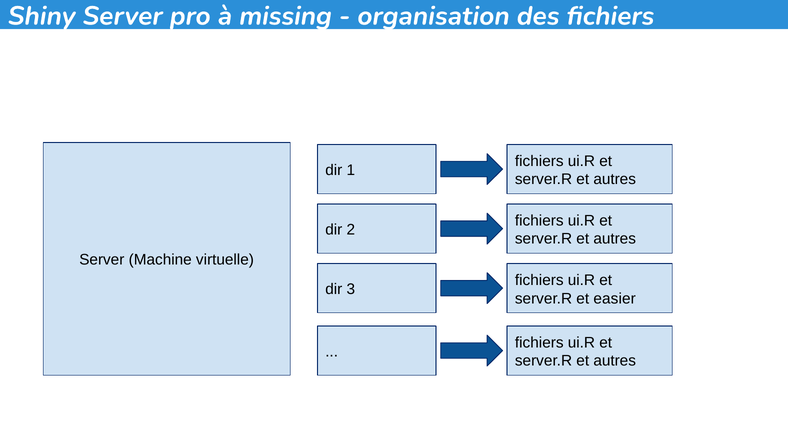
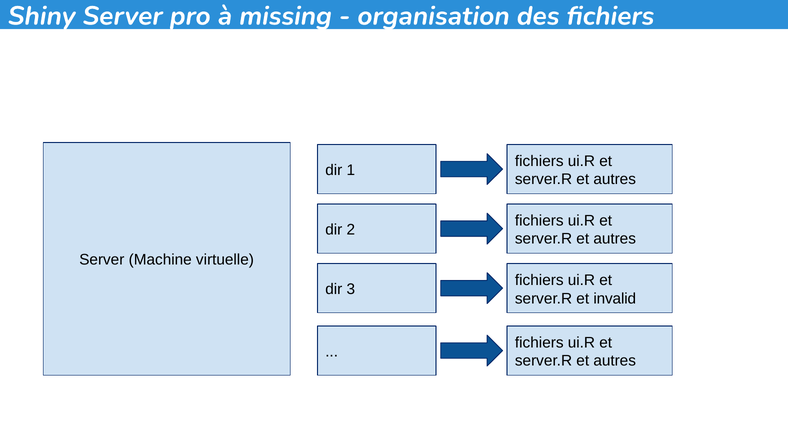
easier: easier -> invalid (615, 299)
